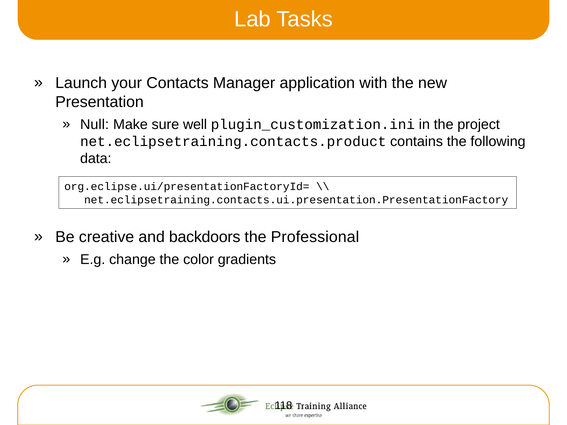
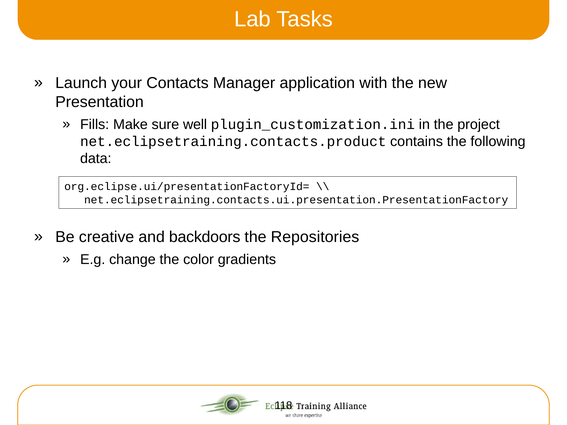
Null: Null -> Fills (95, 125)
Professional: Professional -> Repositories (315, 237)
